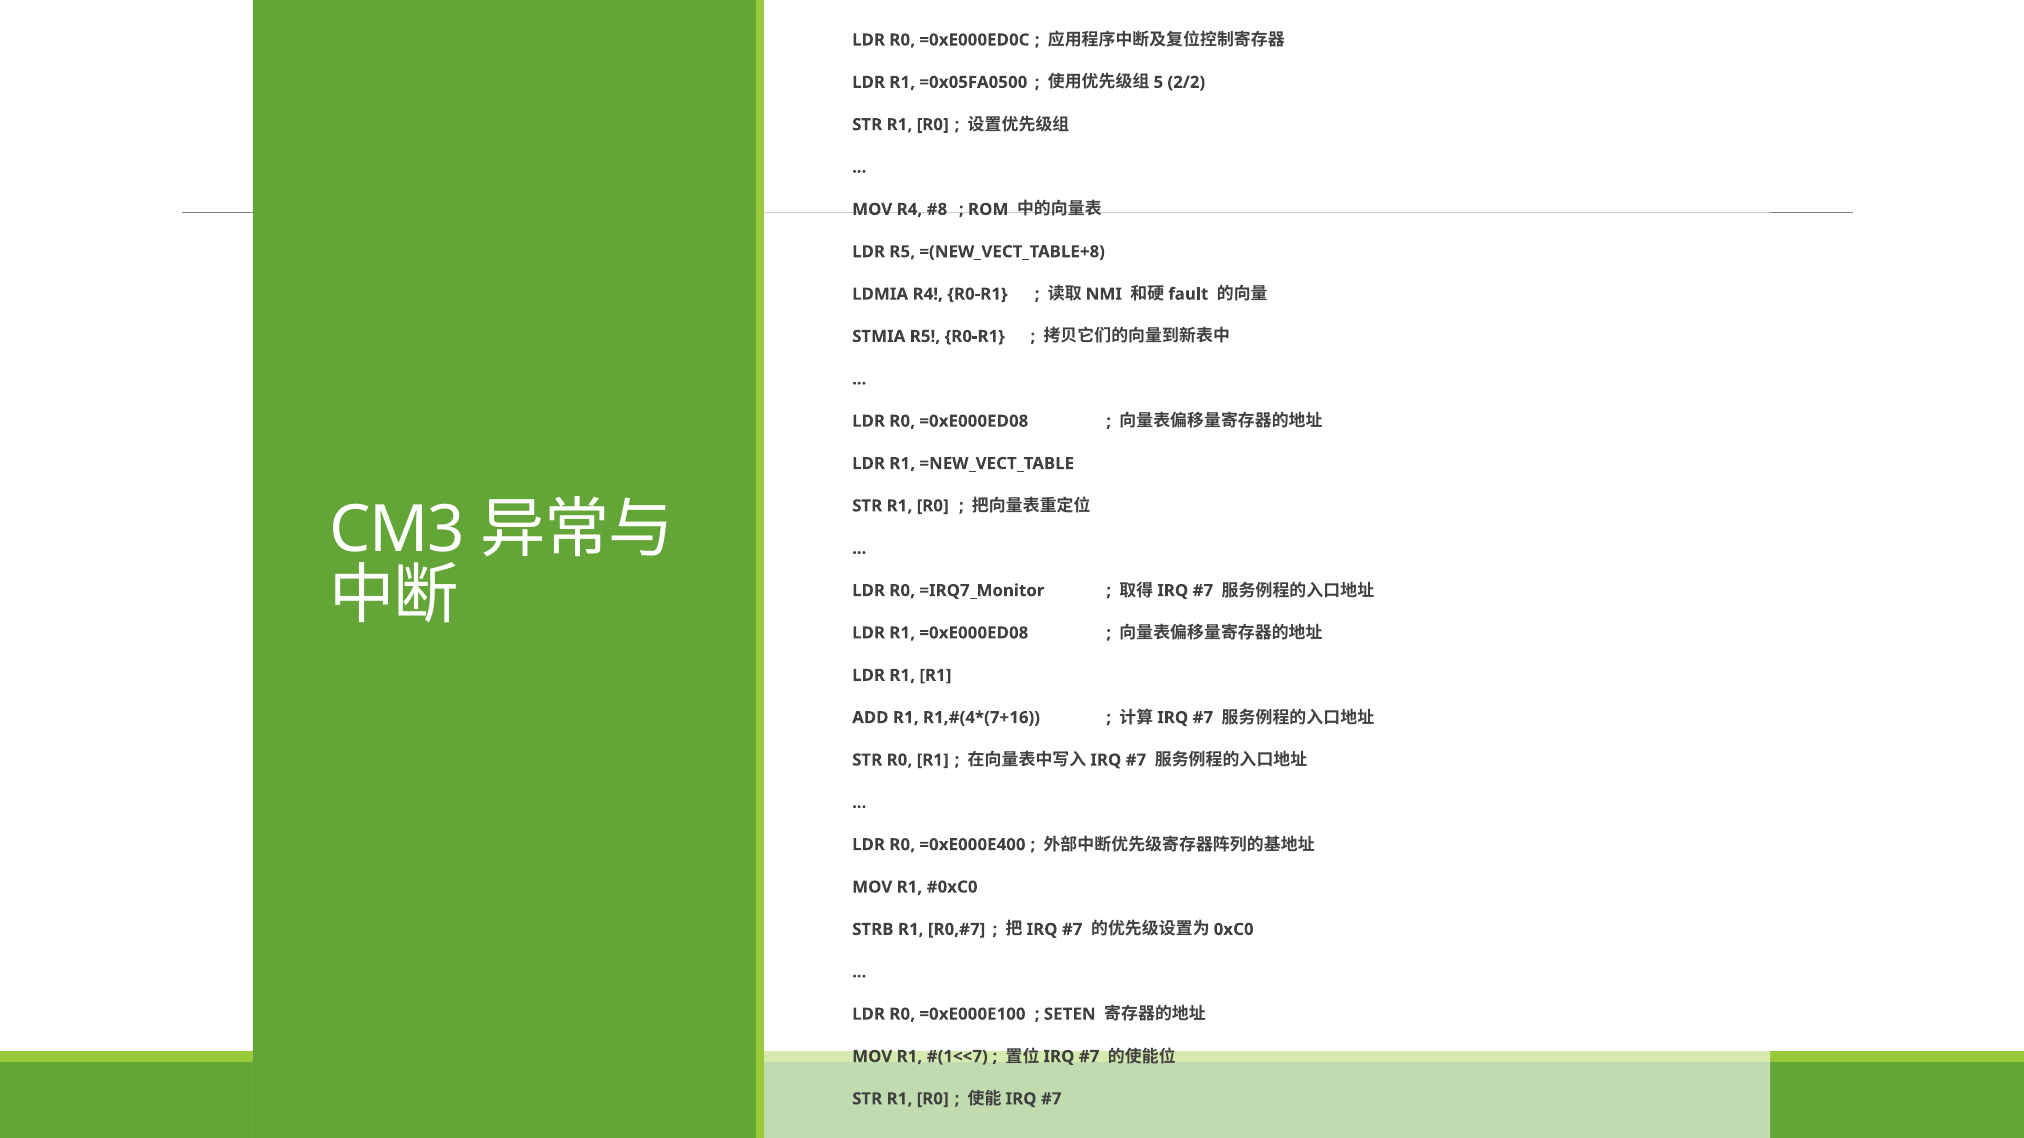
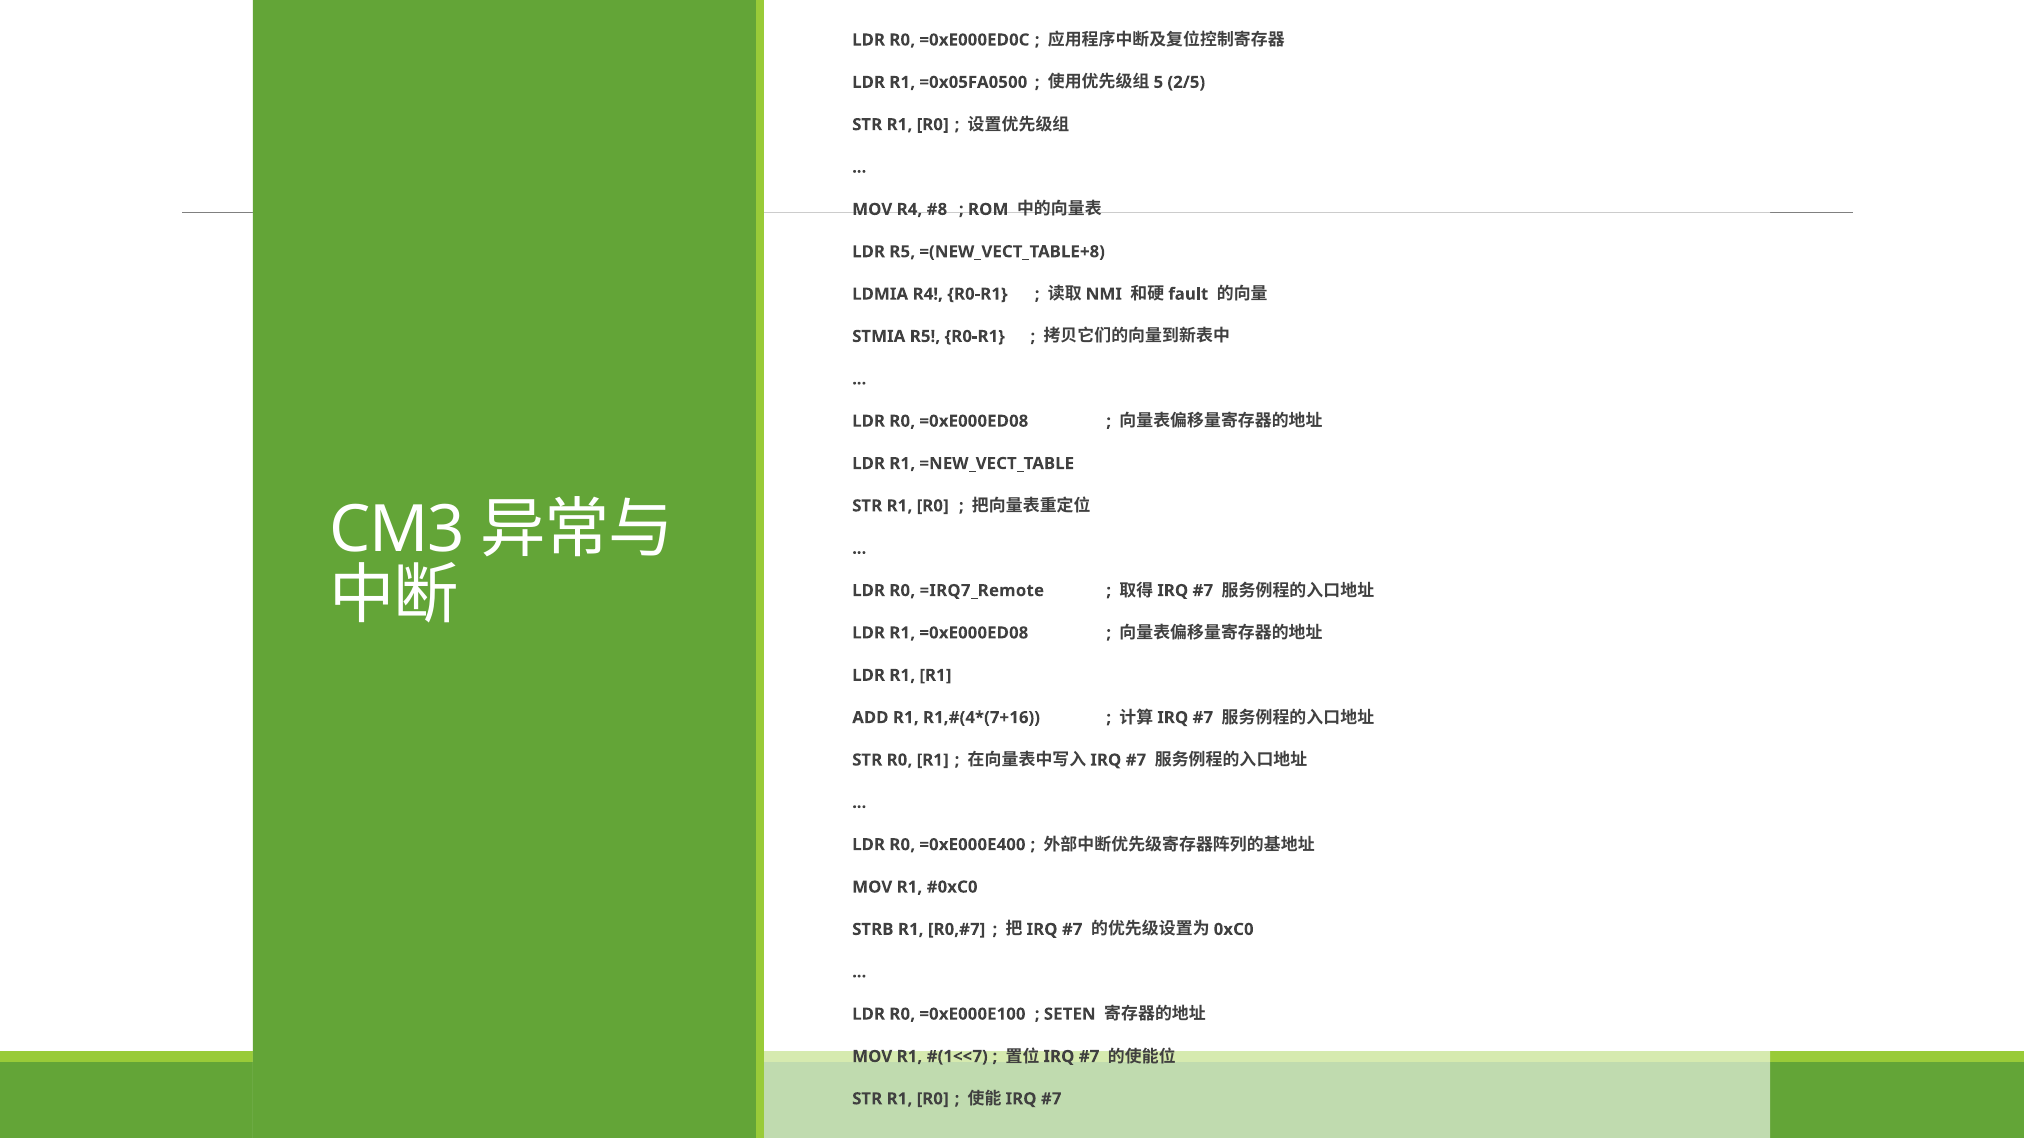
2/2: 2/2 -> 2/5 (1186, 82)
=IRQ7_Monitor: =IRQ7_Monitor -> =IRQ7_Remote (982, 591)
